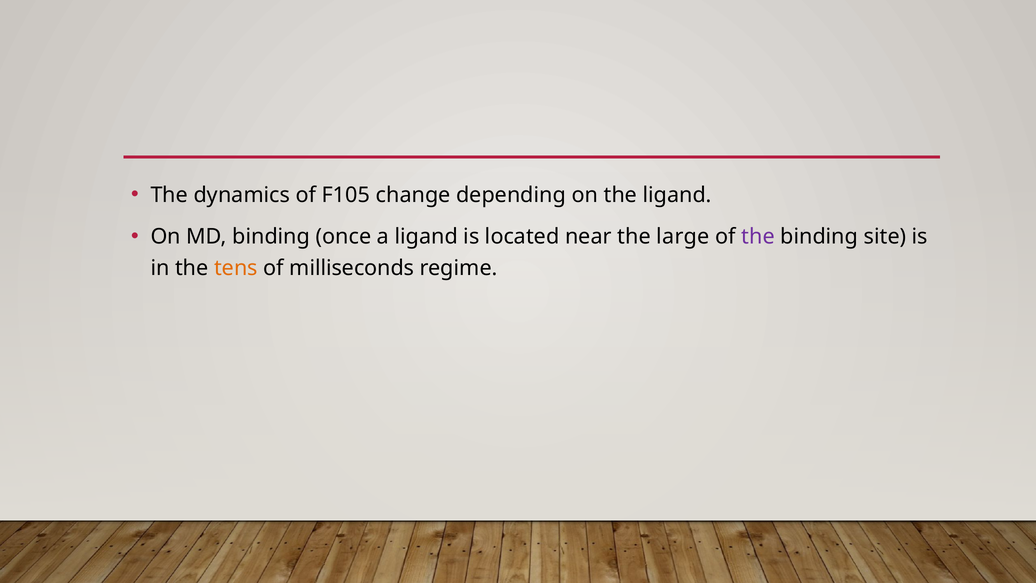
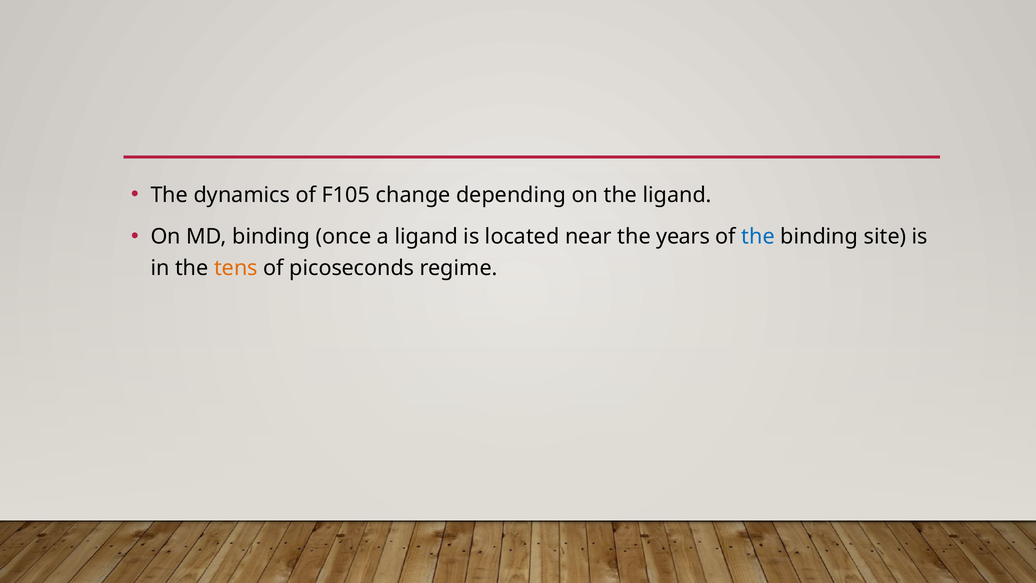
large: large -> years (683, 237)
the colour: purple -> blue (758, 237)
milliseconds: milliseconds -> picoseconds (352, 268)
